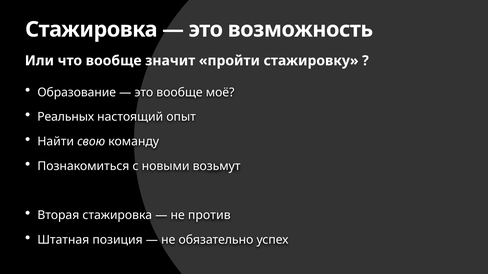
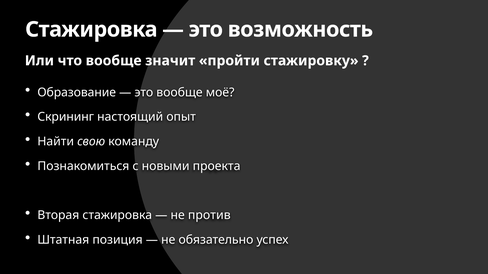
Реальных: Реальных -> Скрининг (66, 117)
возьмут: возьмут -> проекта (217, 166)
